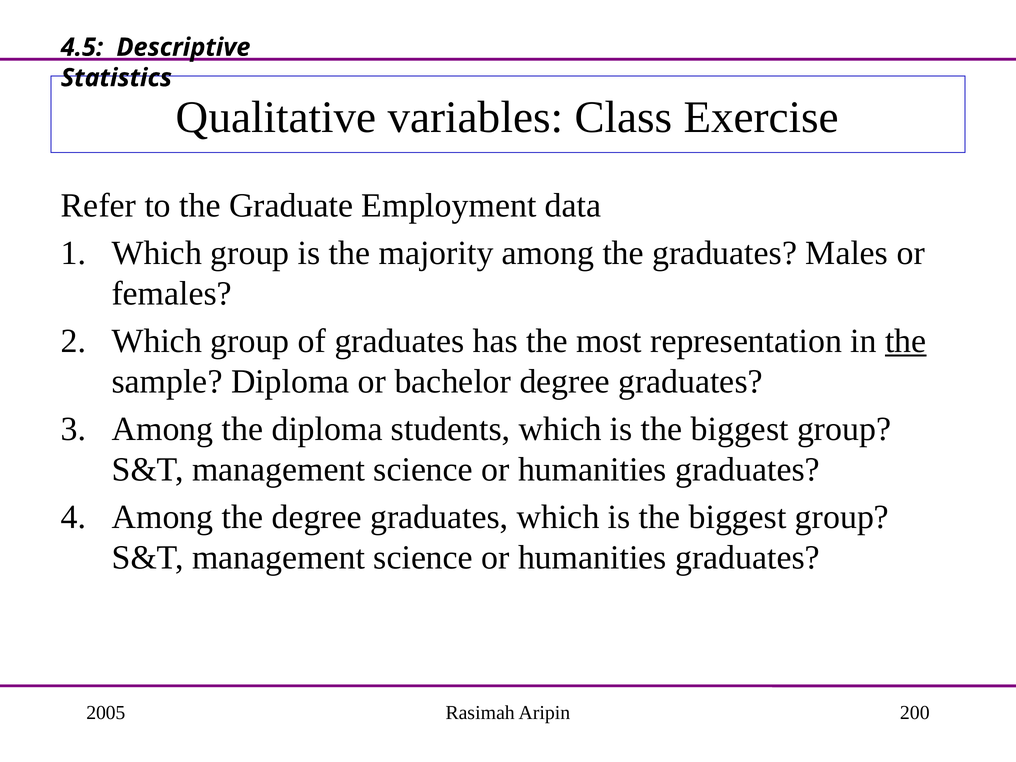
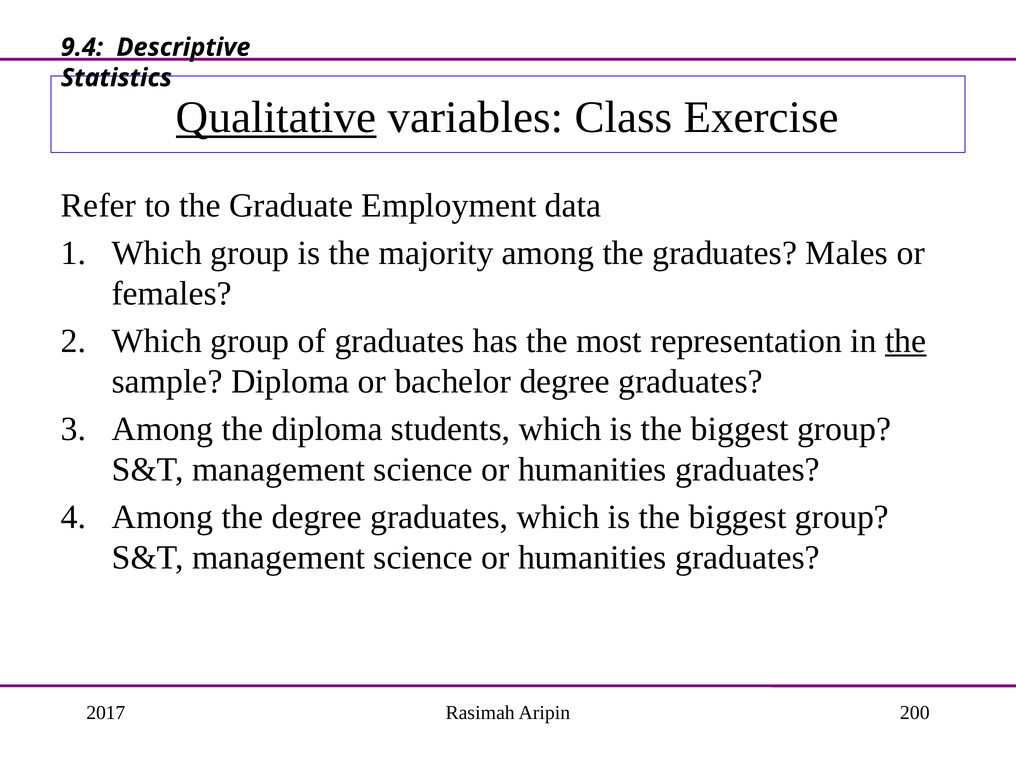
4.5: 4.5 -> 9.4 (82, 47)
Qualitative underline: none -> present (276, 117)
2005: 2005 -> 2017 (106, 713)
